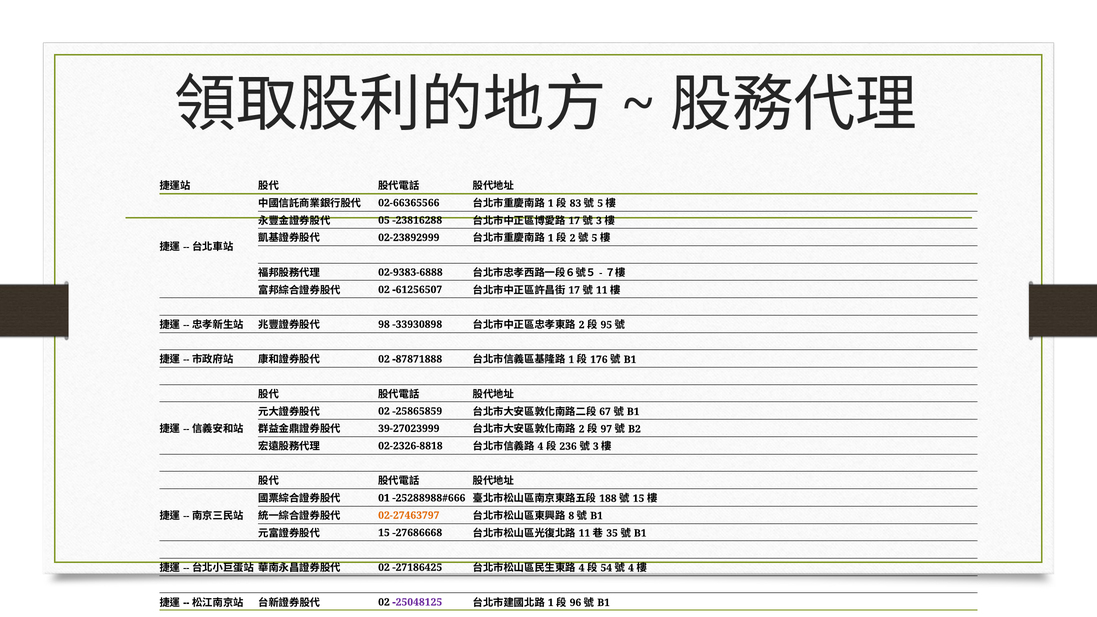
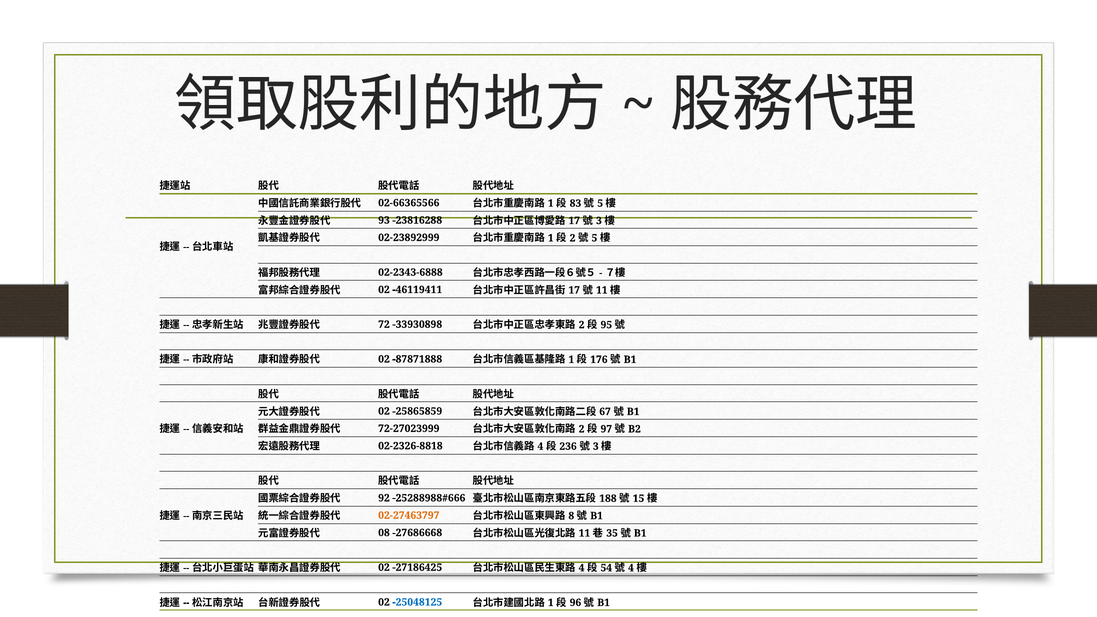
05: 05 -> 93 (384, 220)
02-9383-6888: 02-9383-6888 -> 02-2343-6888 (410, 272)
-61256507: -61256507 -> -46119411 (417, 290)
98: 98 -> 72 (384, 324)
39-27023999: 39-27023999 -> 72-27023999 (409, 429)
01: 01 -> 92 (384, 498)
15: 15 -> 08 (384, 533)
-25048125 colour: purple -> blue (417, 602)
